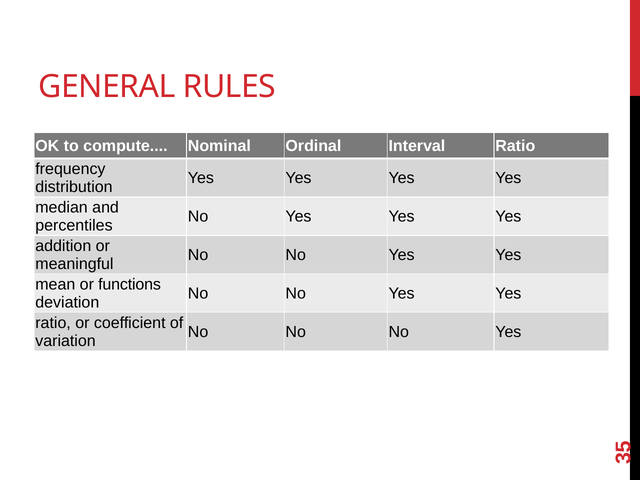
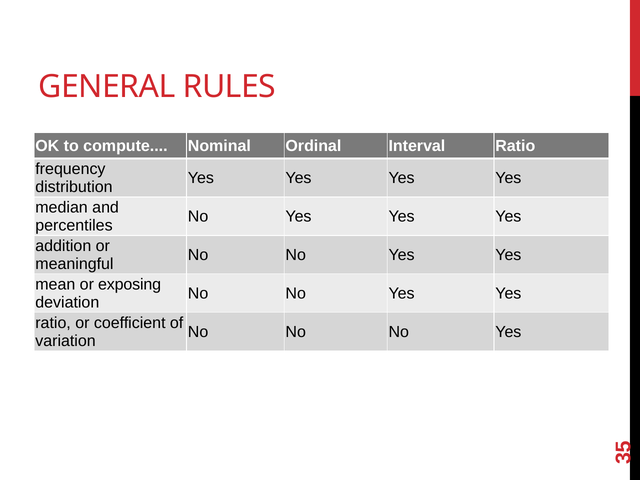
functions: functions -> exposing (130, 284)
